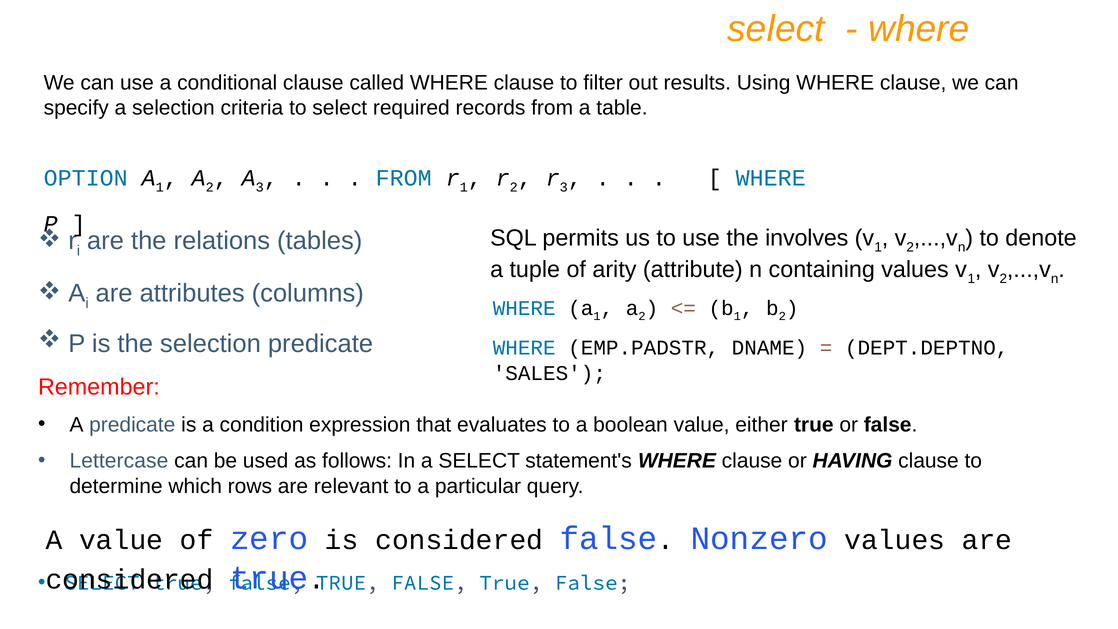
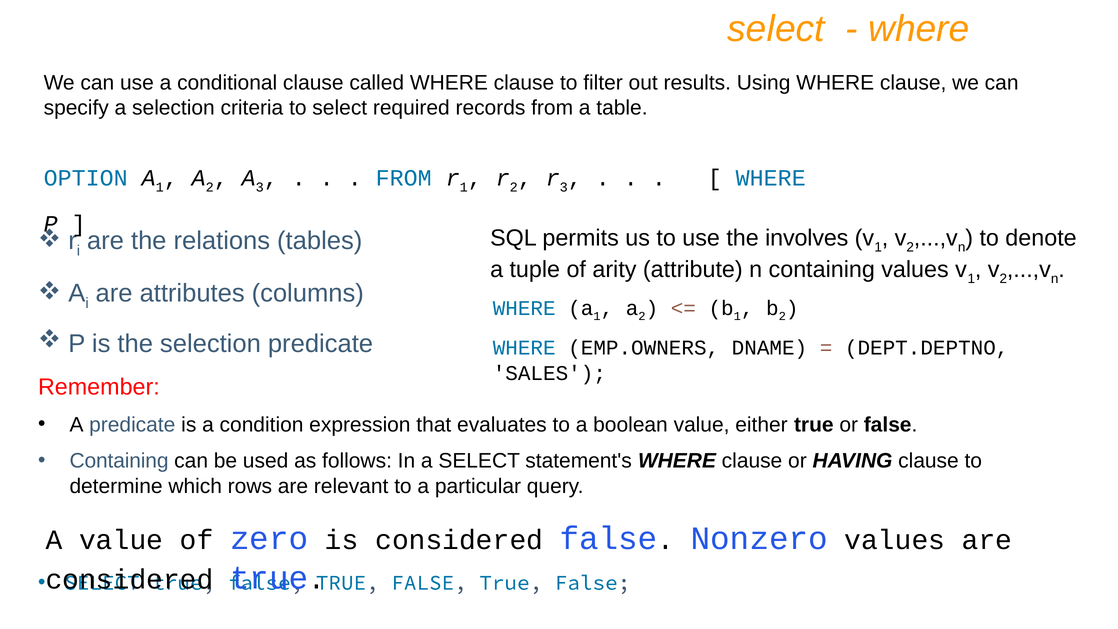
EMP.PADSTR: EMP.PADSTR -> EMP.OWNERS (644, 348)
Lettercase: Lettercase -> Containing (119, 461)
